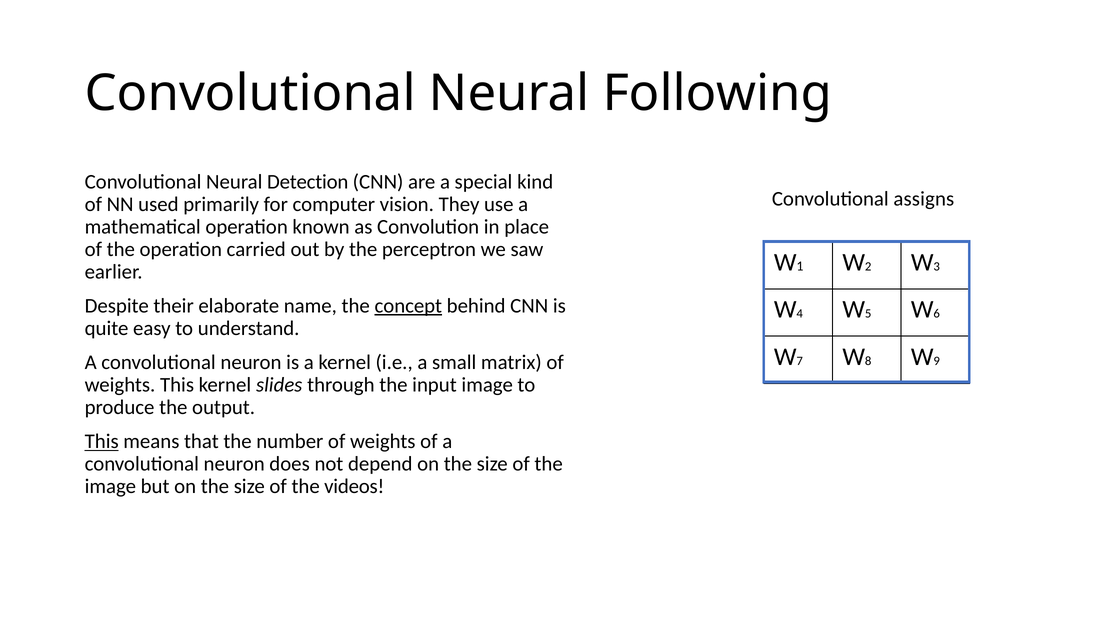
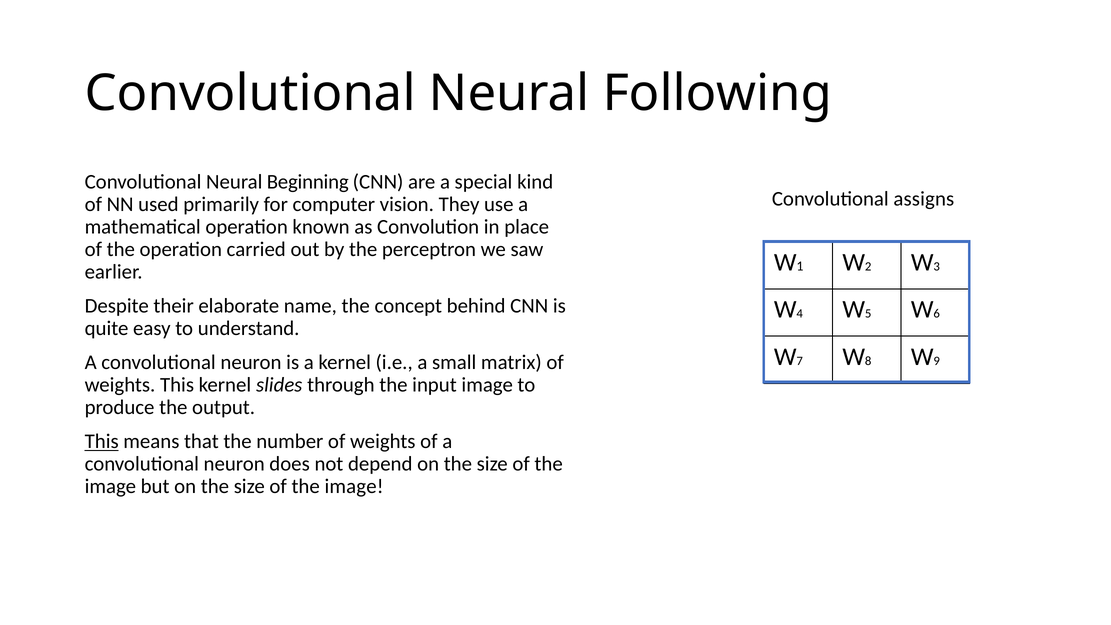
Detection: Detection -> Beginning (308, 182)
concept underline: present -> none (408, 306)
videos: videos -> image (354, 486)
